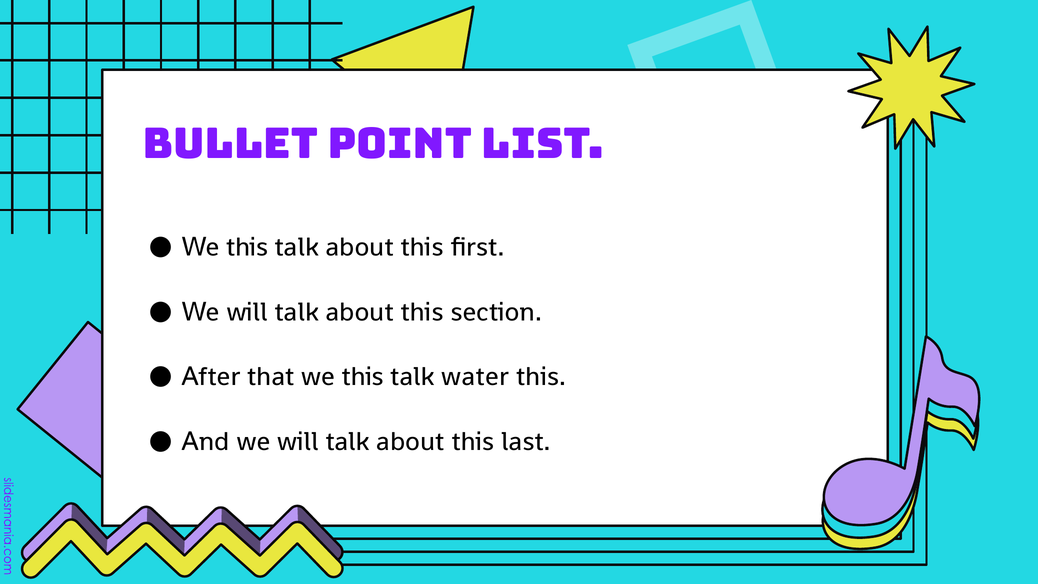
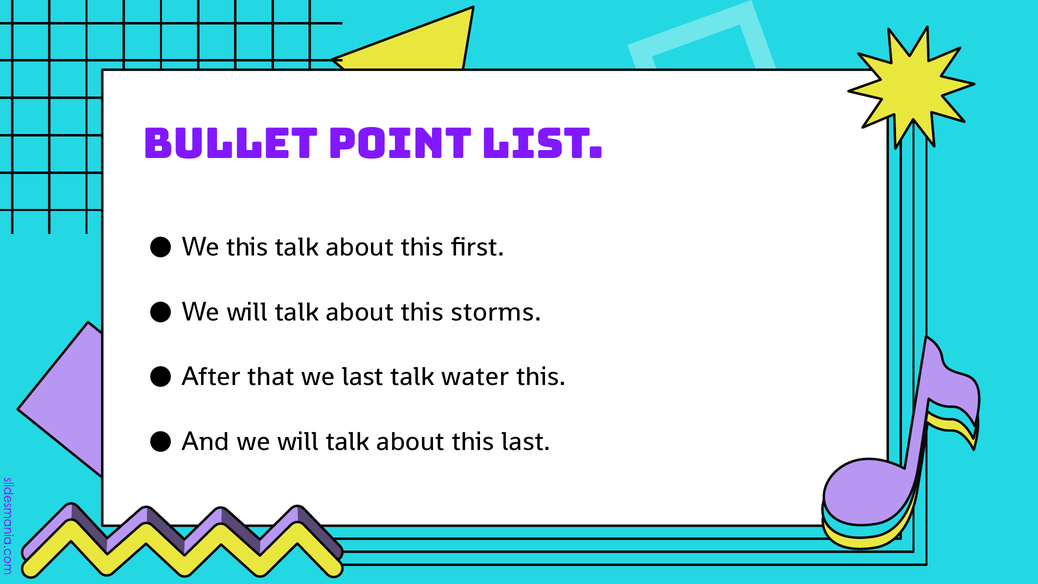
section: section -> storms (496, 312)
that we this: this -> last (363, 376)
